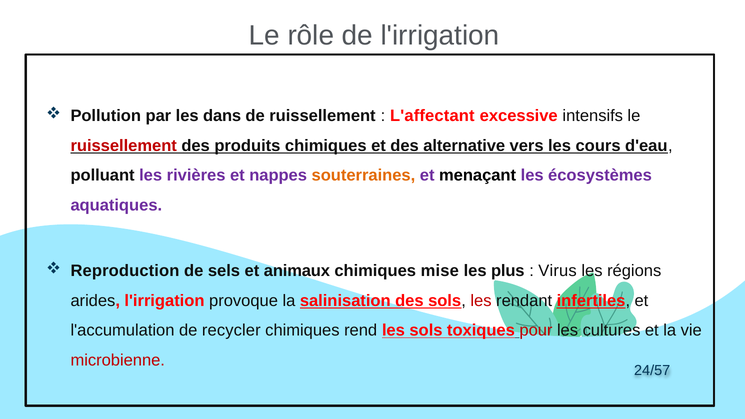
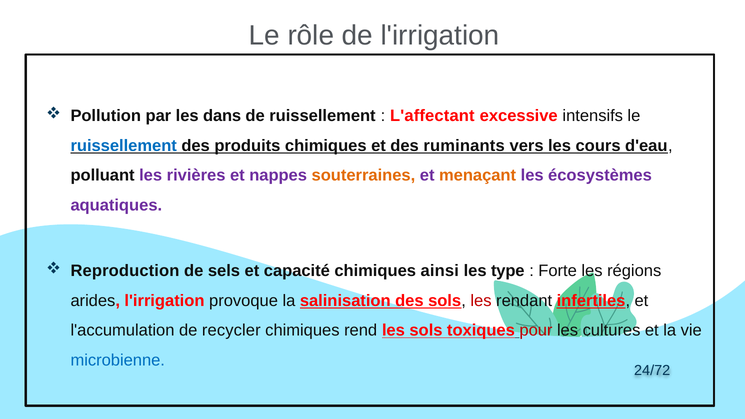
ruissellement colour: red -> blue (124, 146)
alternative: alternative -> ruminants (464, 146)
menaçant colour: black -> orange (478, 175)
animaux: animaux -> capacité (297, 271)
mise: mise -> ainsi (440, 271)
plus: plus -> type (508, 271)
Virus: Virus -> Forte (558, 271)
microbienne colour: red -> blue (118, 360)
24/57: 24/57 -> 24/72 (652, 370)
